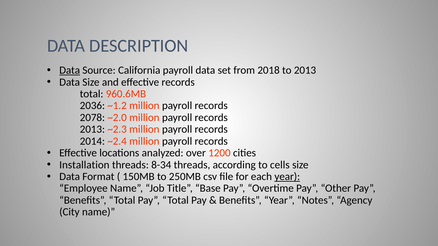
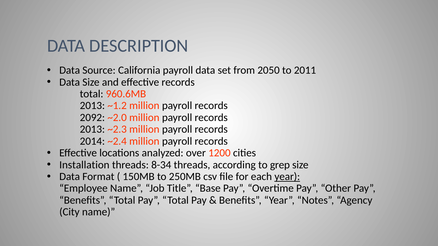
Data underline: present -> none (70, 70)
2018: 2018 -> 2050 (269, 70)
to 2013: 2013 -> 2011 (305, 70)
2036: 2036 -> 2013 (92, 106)
2078: 2078 -> 2092 (92, 118)
cells: cells -> grep (280, 165)
